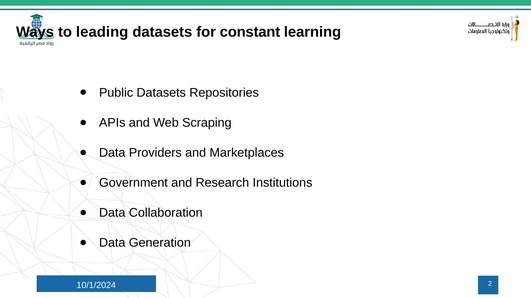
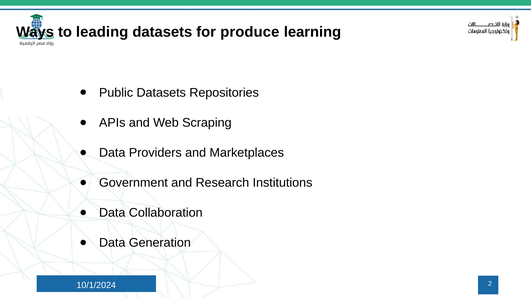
constant: constant -> produce (250, 32)
